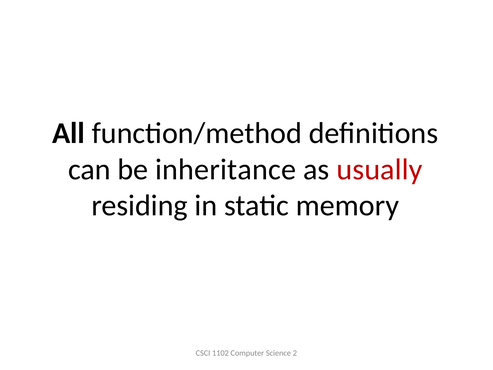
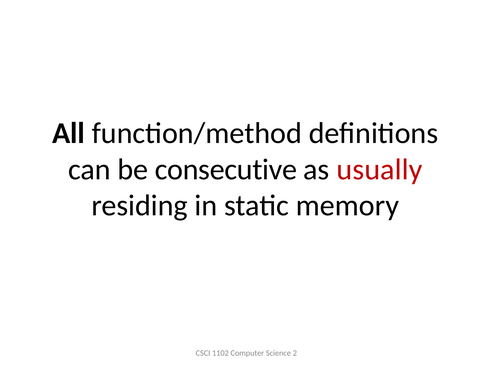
inheritance: inheritance -> consecutive (226, 169)
